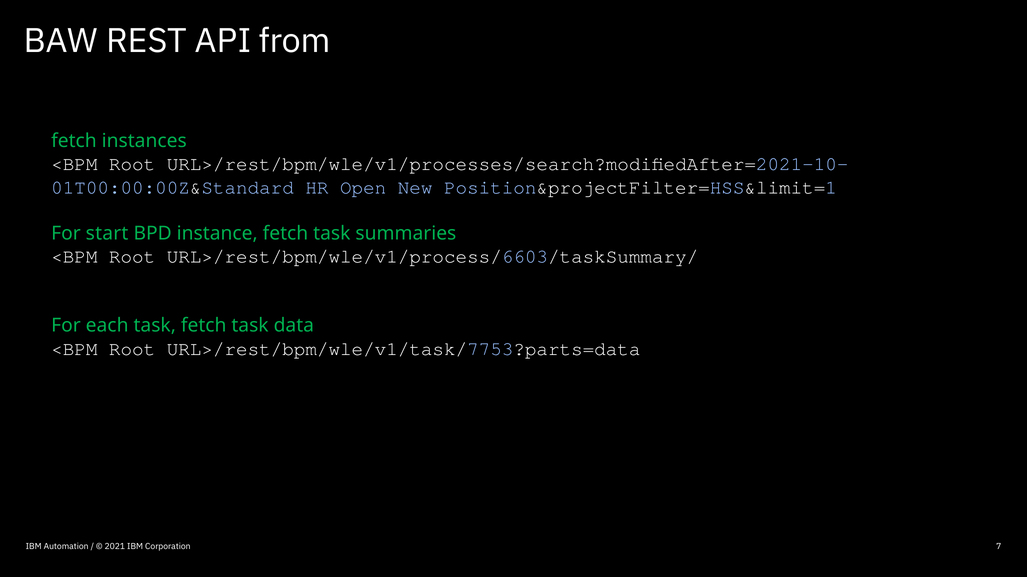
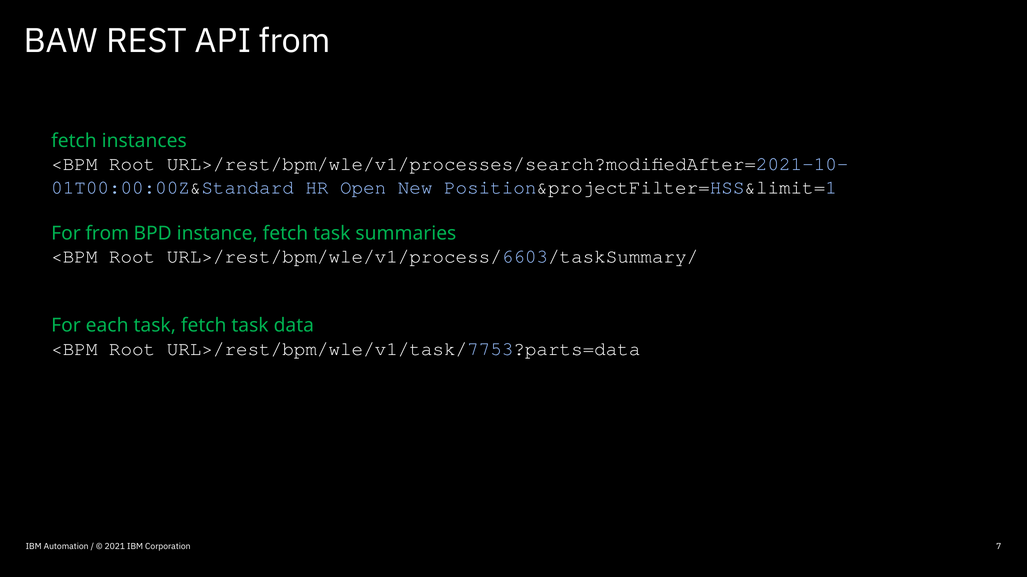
For start: start -> from (107, 234)
